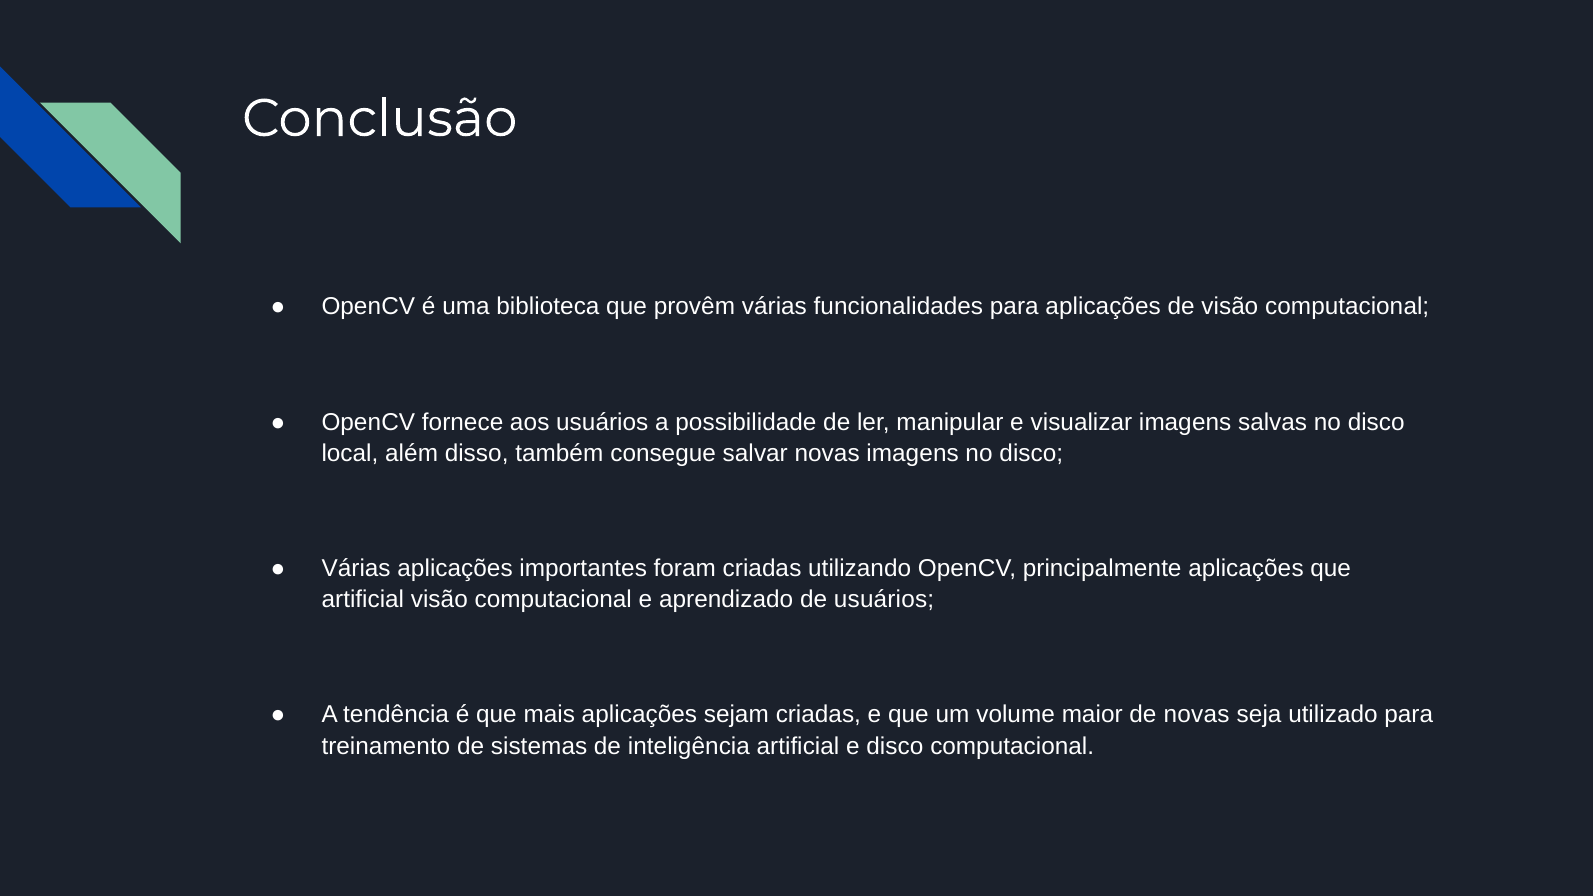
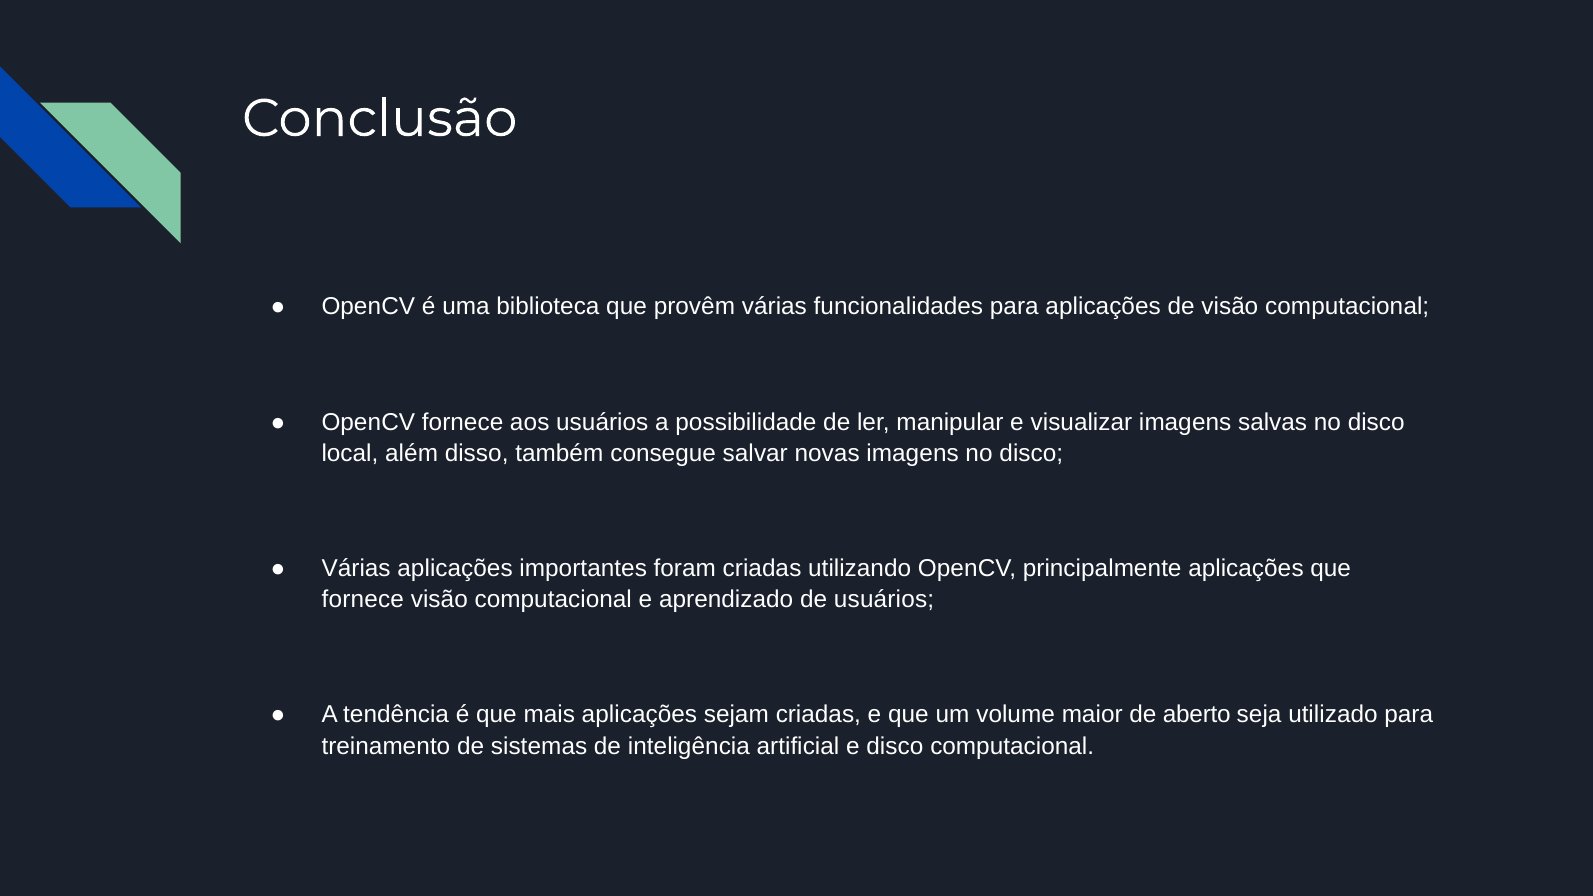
artificial: artificial -> fornece (363, 600)
de novas: novas -> aberto (1197, 715)
